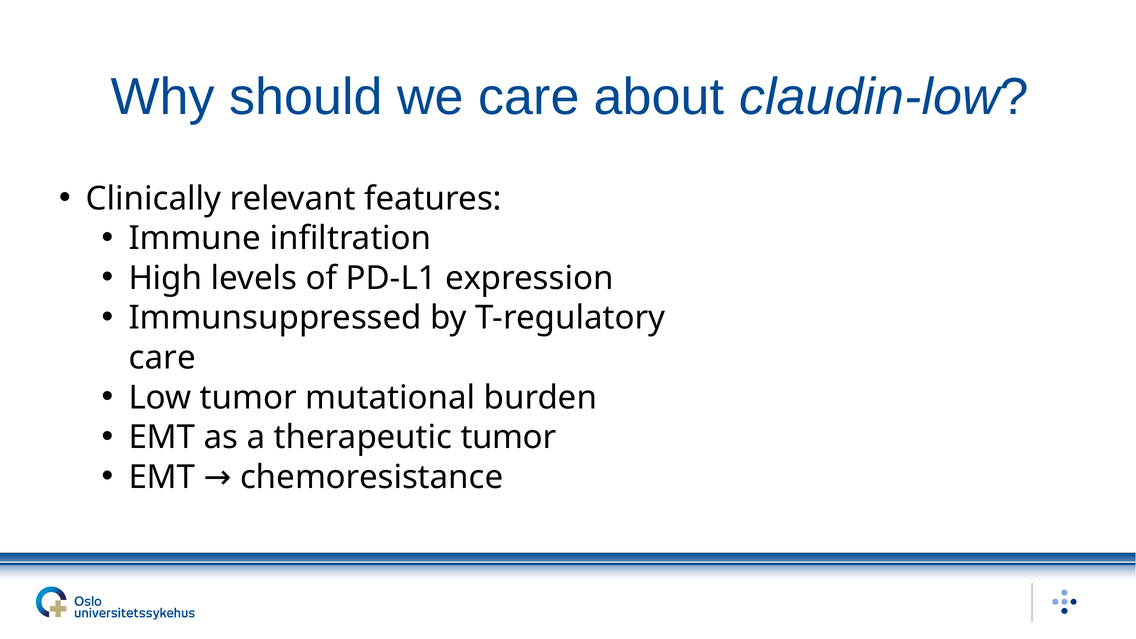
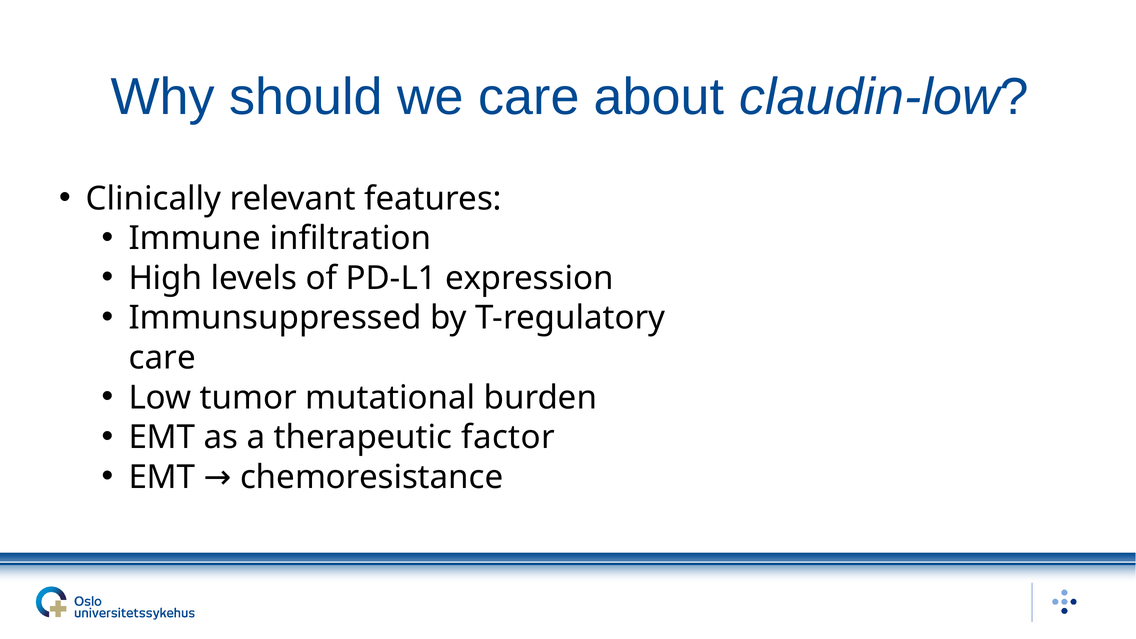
therapeutic tumor: tumor -> factor (508, 437)
